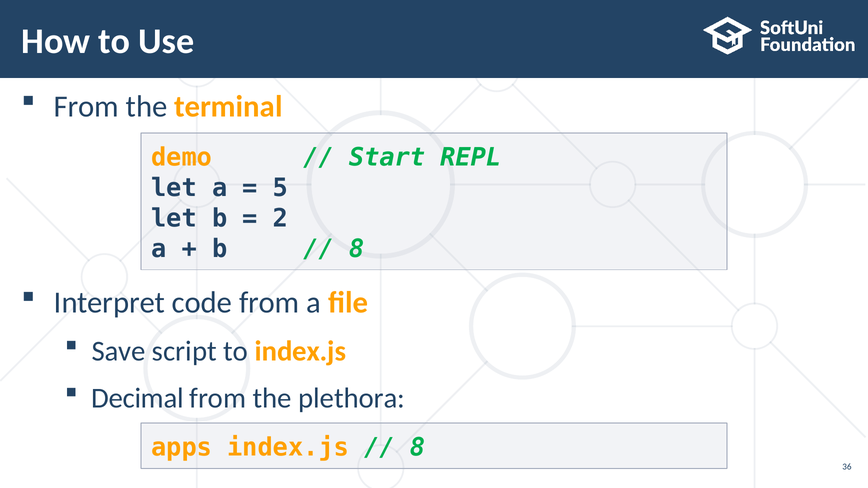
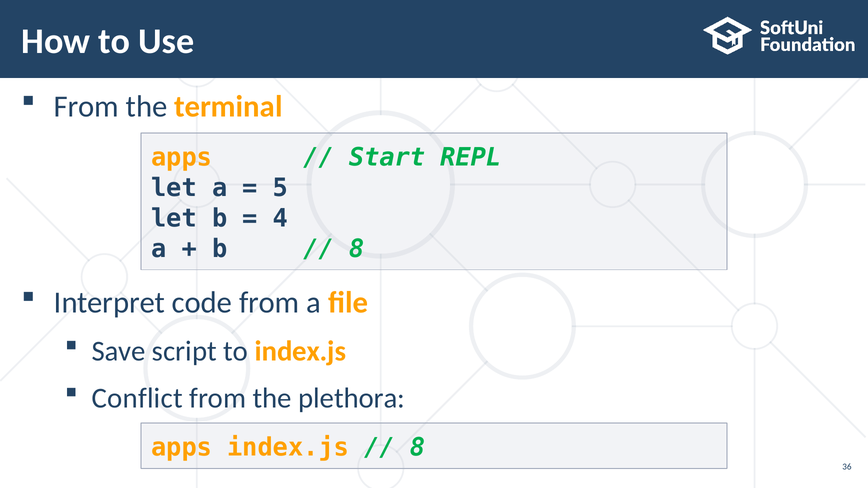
demo: demo -> apps (182, 158)
2: 2 -> 4 (281, 218)
Decimal: Decimal -> Conflict (137, 399)
